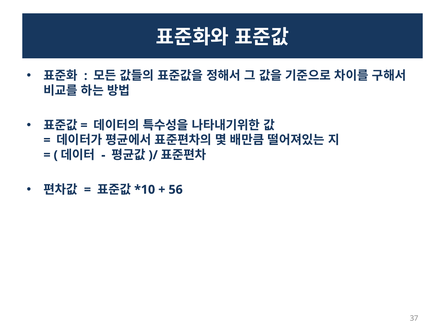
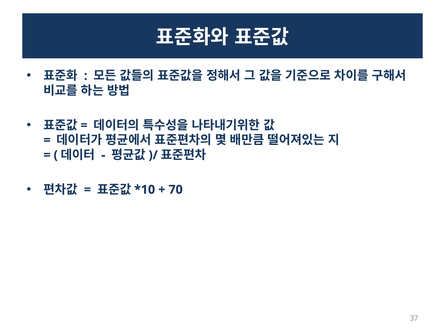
56: 56 -> 70 (176, 190)
